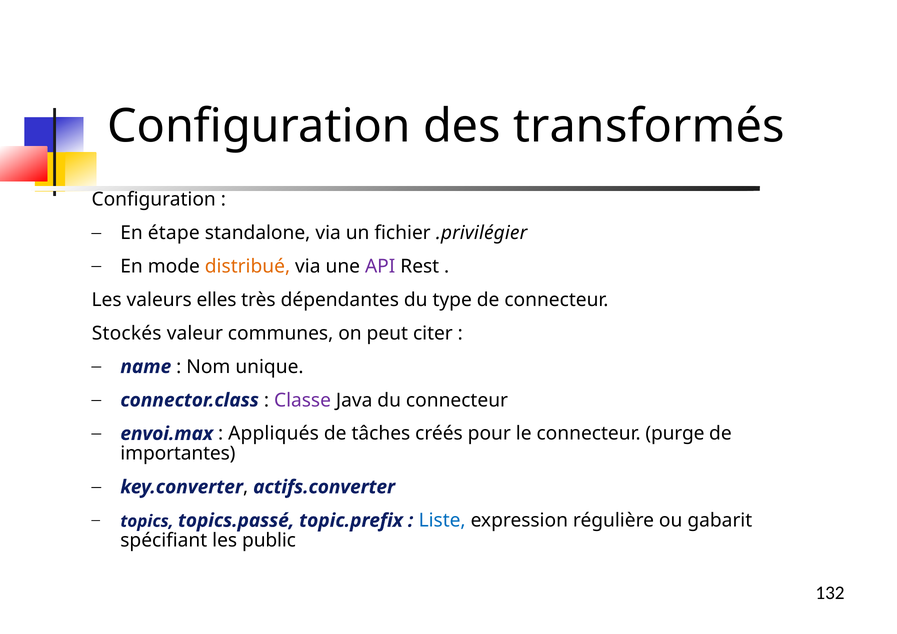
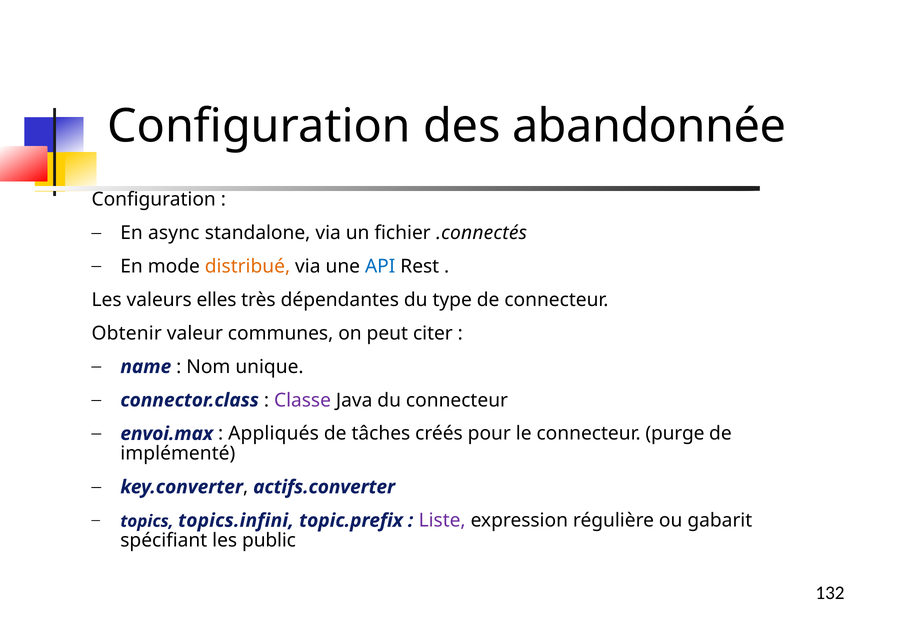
transformés: transformés -> abandonnée (649, 126)
étape: étape -> async (174, 233)
.privilégier: .privilégier -> .connectés (482, 233)
API colour: purple -> blue (380, 266)
Stockés: Stockés -> Obtenir (127, 333)
importantes: importantes -> implémenté (178, 454)
topics.passé: topics.passé -> topics.infini (236, 521)
Liste colour: blue -> purple (442, 521)
